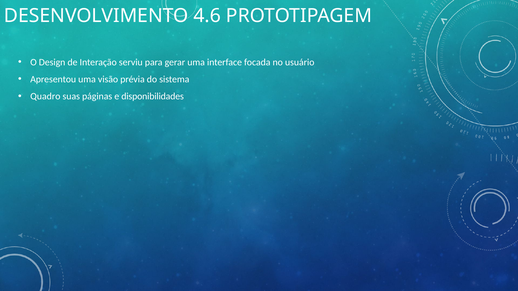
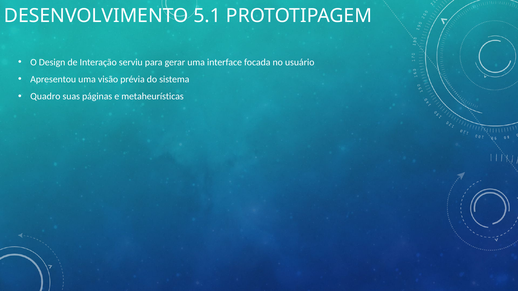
4.6: 4.6 -> 5.1 (207, 16)
disponibilidades: disponibilidades -> metaheurísticas (153, 96)
